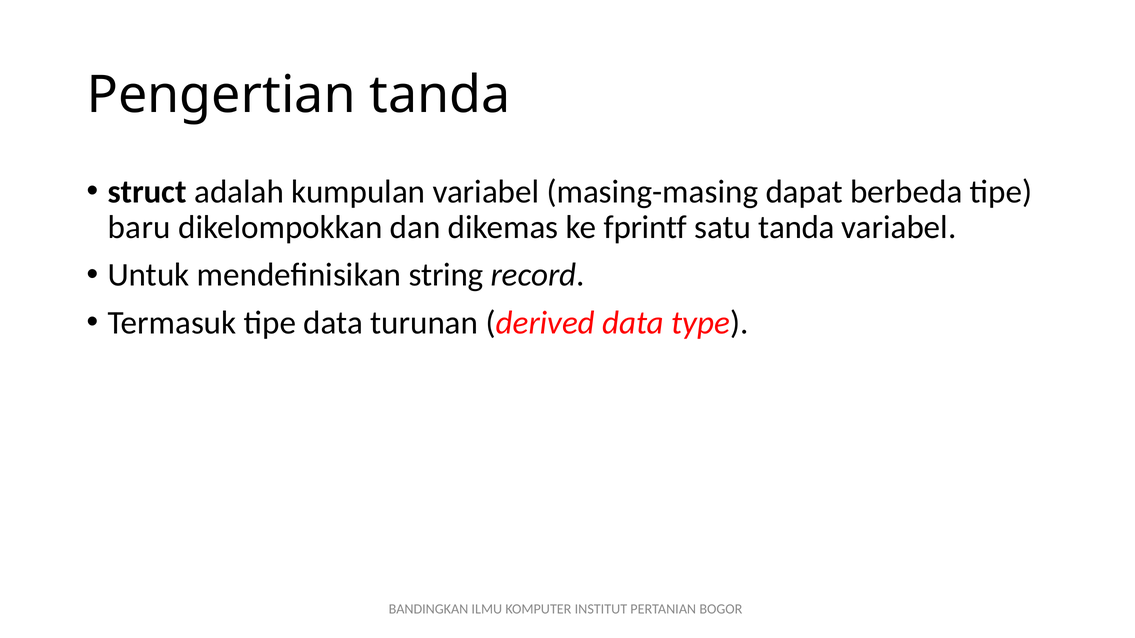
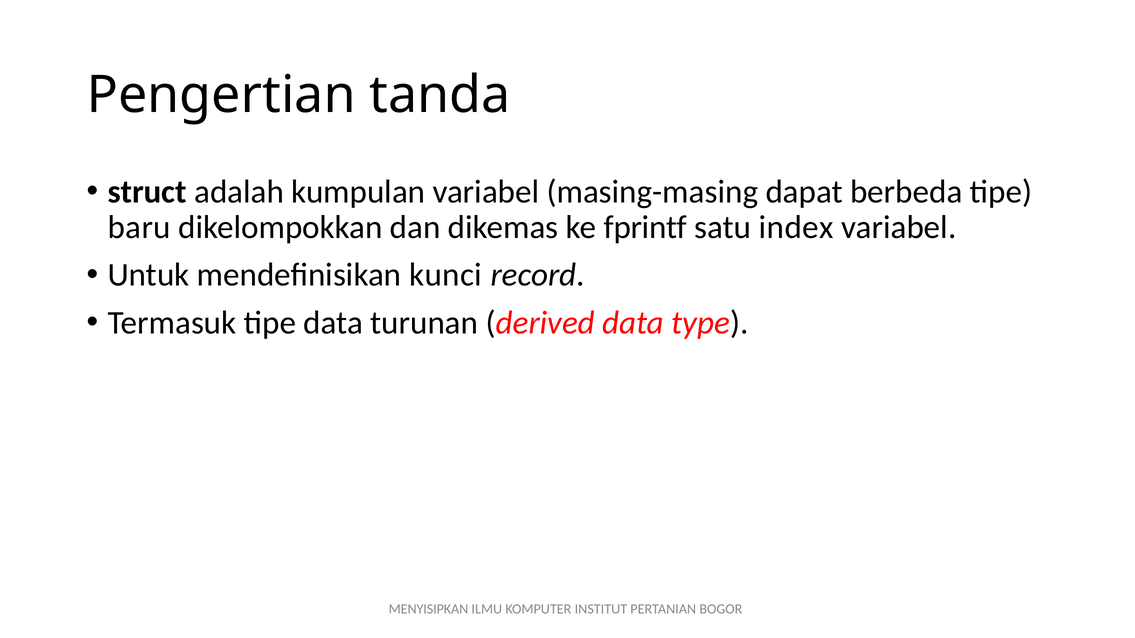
satu tanda: tanda -> index (796, 228)
string: string -> kunci (446, 275)
BANDINGKAN: BANDINGKAN -> MENYISIPKAN (429, 610)
